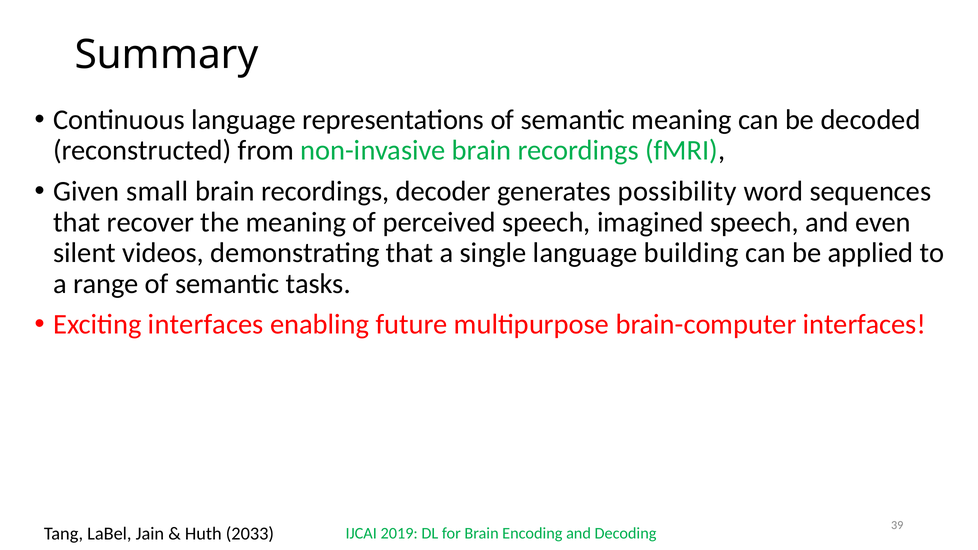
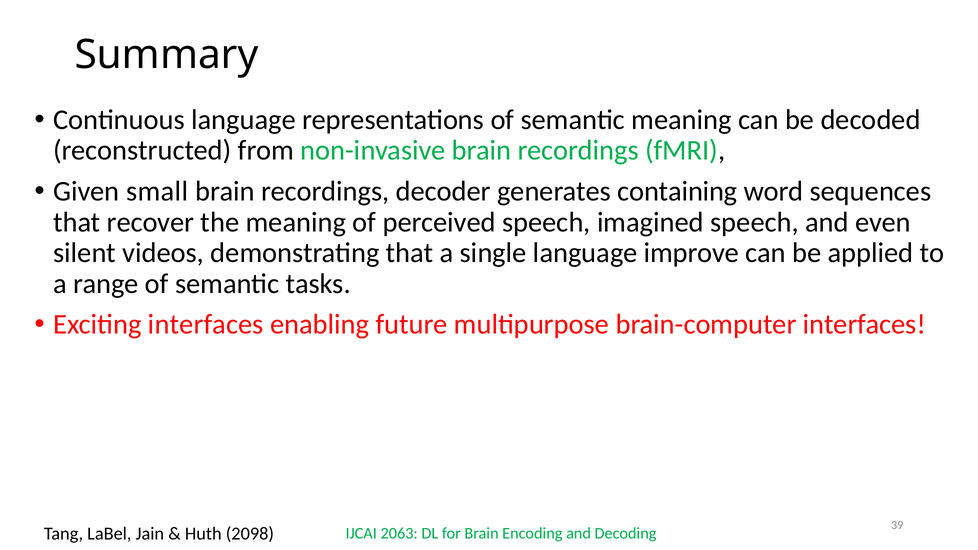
possibility: possibility -> containing (677, 191)
building: building -> improve (691, 253)
2033: 2033 -> 2098 (250, 534)
2019: 2019 -> 2063 (399, 533)
